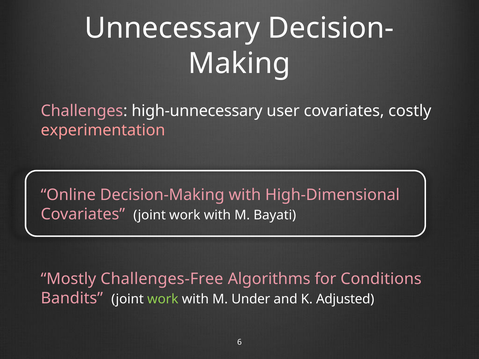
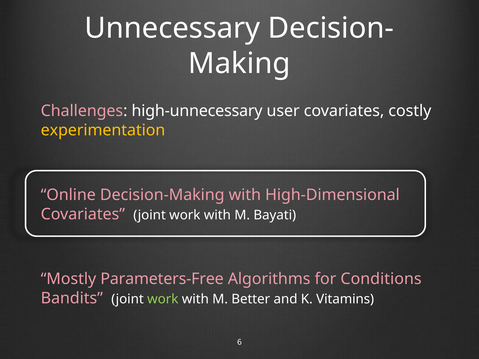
experimentation colour: pink -> yellow (103, 130)
Challenges-Free: Challenges-Free -> Parameters-Free (162, 279)
Under: Under -> Better (251, 299)
Adjusted: Adjusted -> Vitamins (345, 299)
